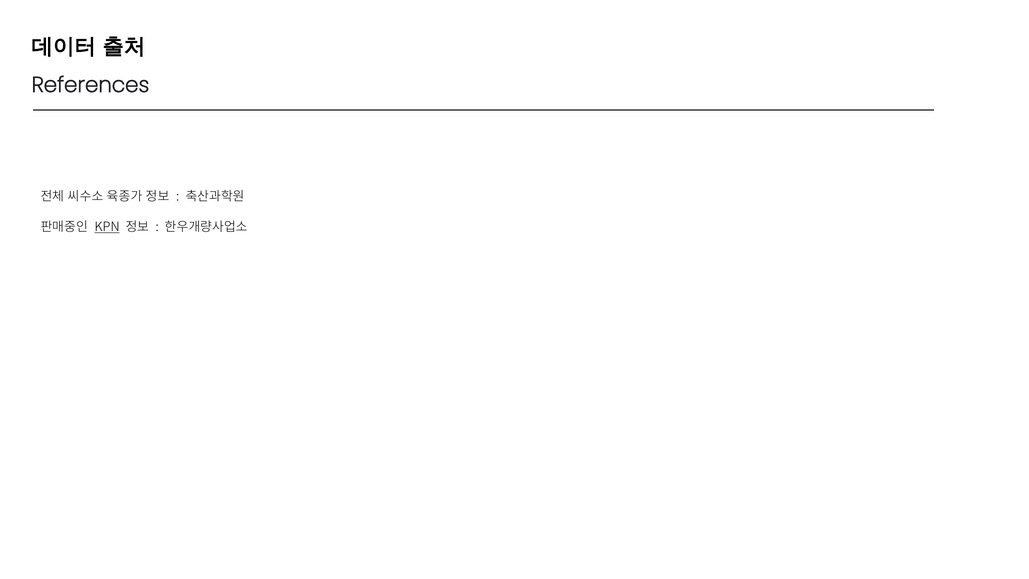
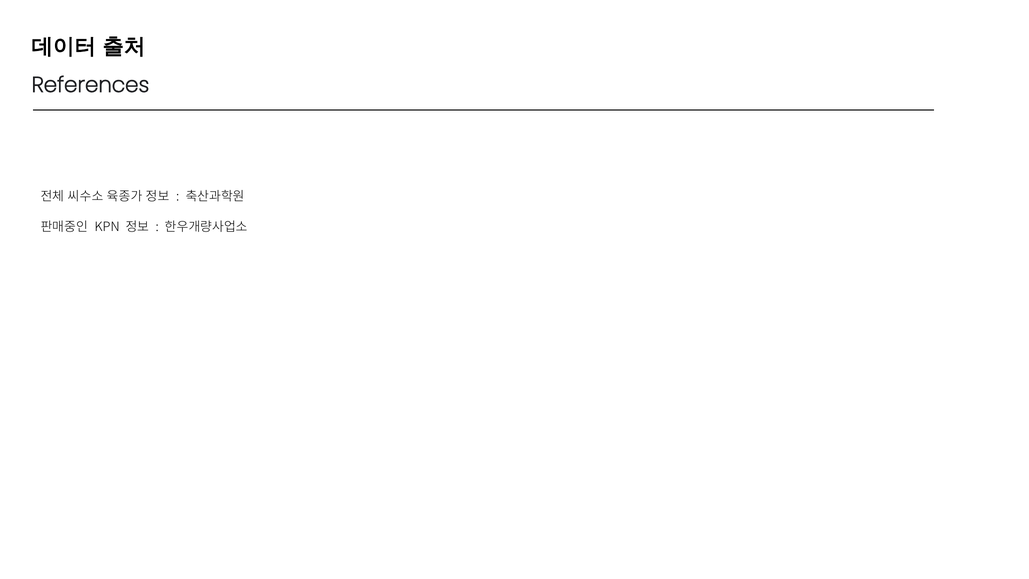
KPN underline: present -> none (107, 227)
